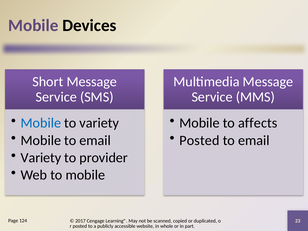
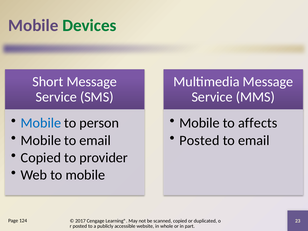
Devices colour: black -> green (89, 26)
to variety: variety -> person (99, 123)
Variety: Variety -> Copied (41, 158)
